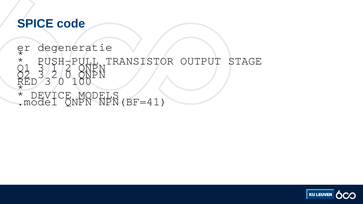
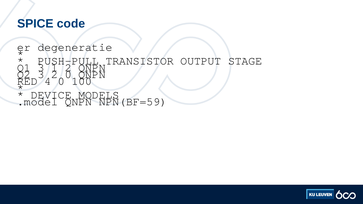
3: 3 -> 4 (48, 81)
NPN(BF=41: NPN(BF=41 -> NPN(BF=59 (133, 102)
